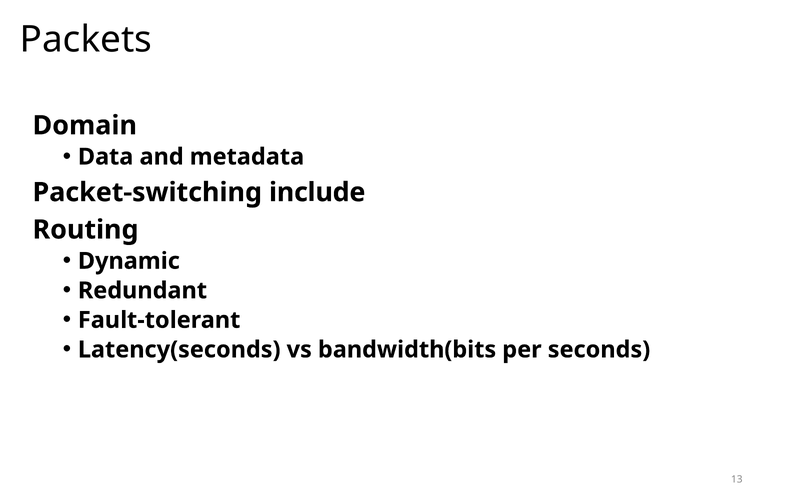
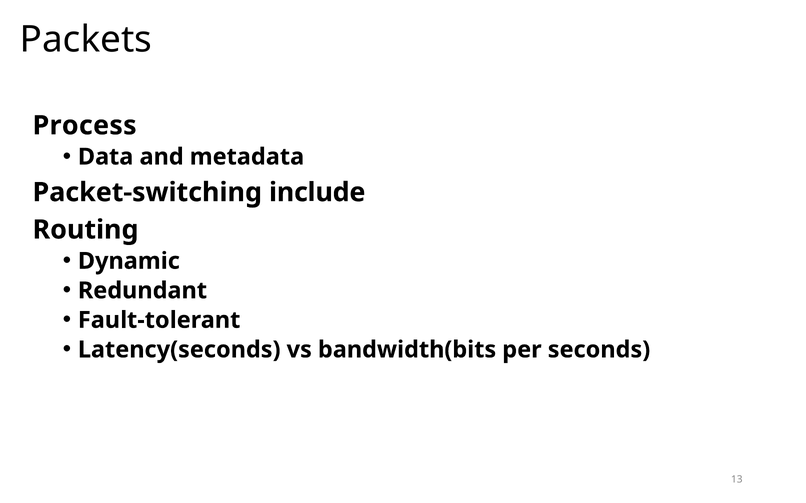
Domain: Domain -> Process (85, 126)
